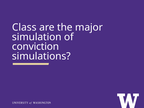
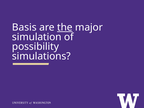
Class: Class -> Basis (24, 27)
the underline: none -> present (65, 27)
conviction: conviction -> possibility (35, 47)
